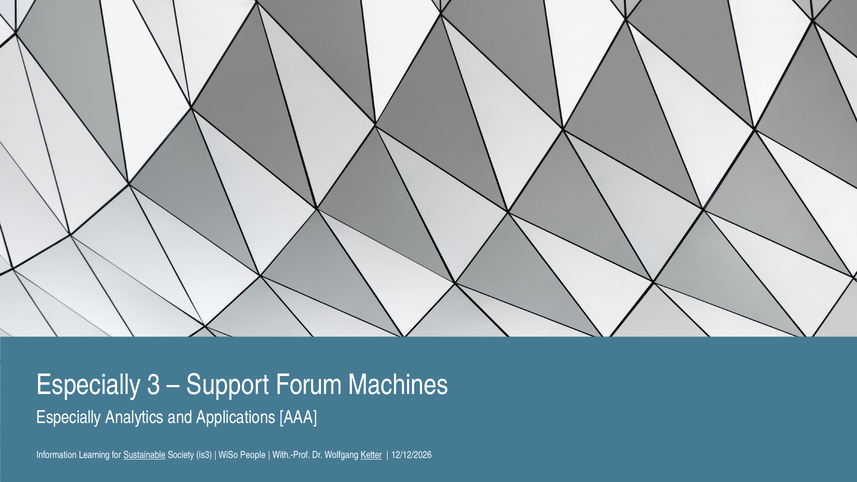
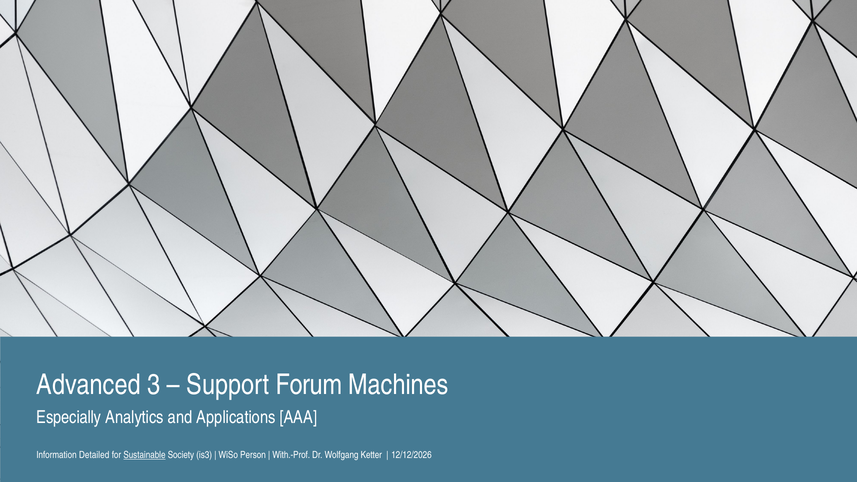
Especially: Especially -> Advanced (89, 385)
Learning: Learning -> Detailed (94, 455)
People: People -> Person (253, 455)
Ketter underline: present -> none (371, 455)
